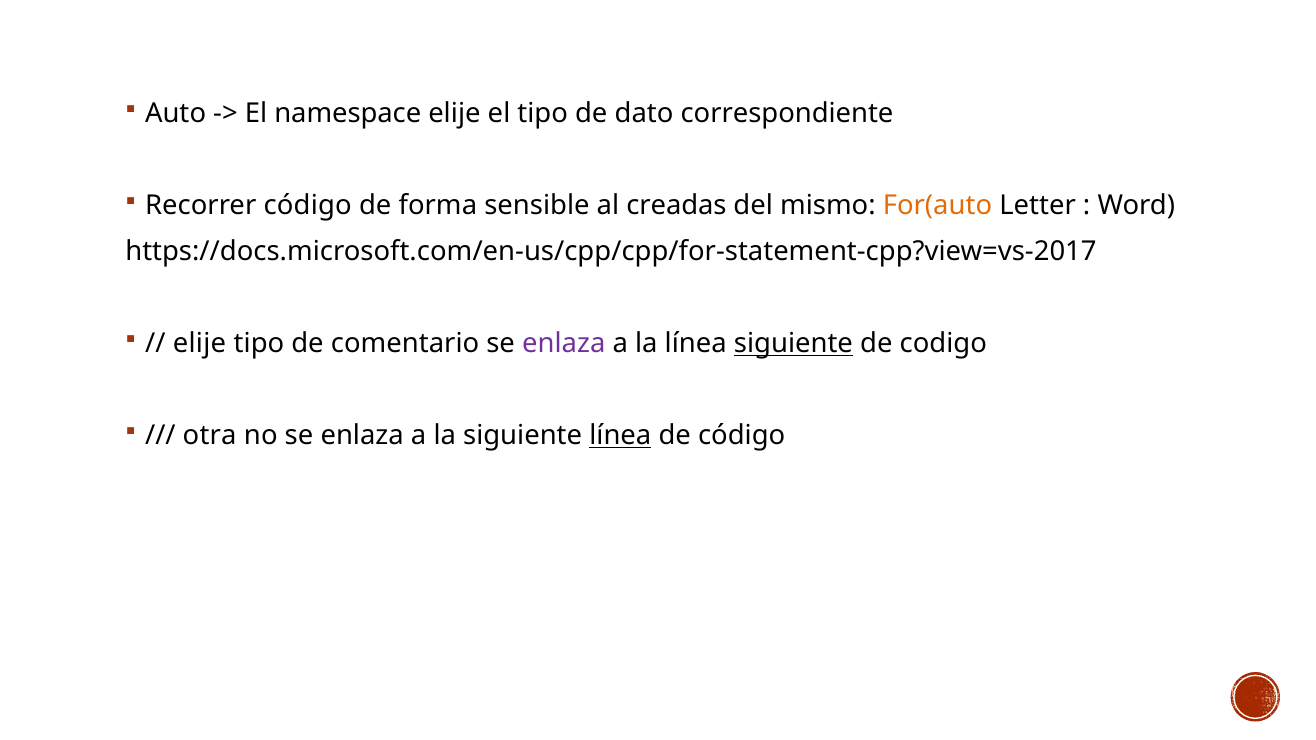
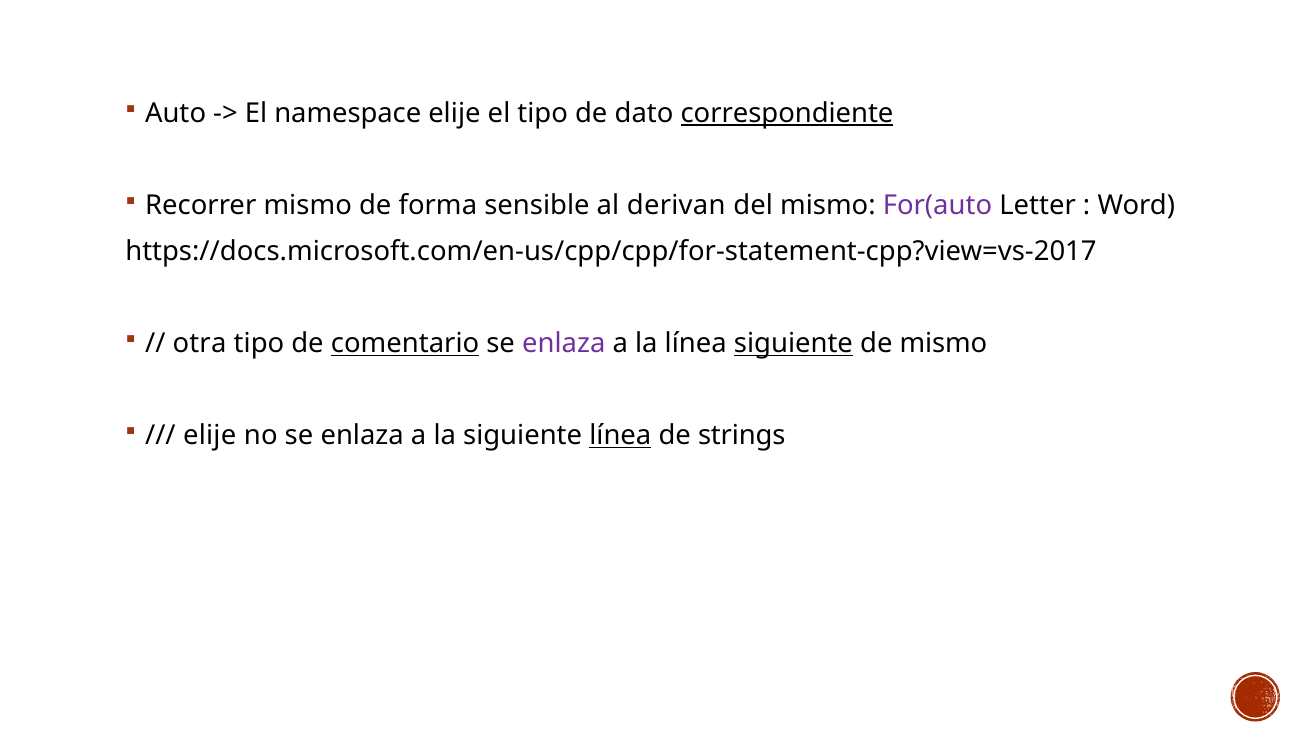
correspondiente underline: none -> present (787, 113)
Recorrer código: código -> mismo (308, 206)
creadas: creadas -> derivan (676, 206)
For(auto colour: orange -> purple (937, 206)
elije: elije -> otra (199, 344)
comentario underline: none -> present (405, 344)
de codigo: codigo -> mismo (943, 344)
otra: otra -> elije (210, 436)
de código: código -> strings (742, 436)
